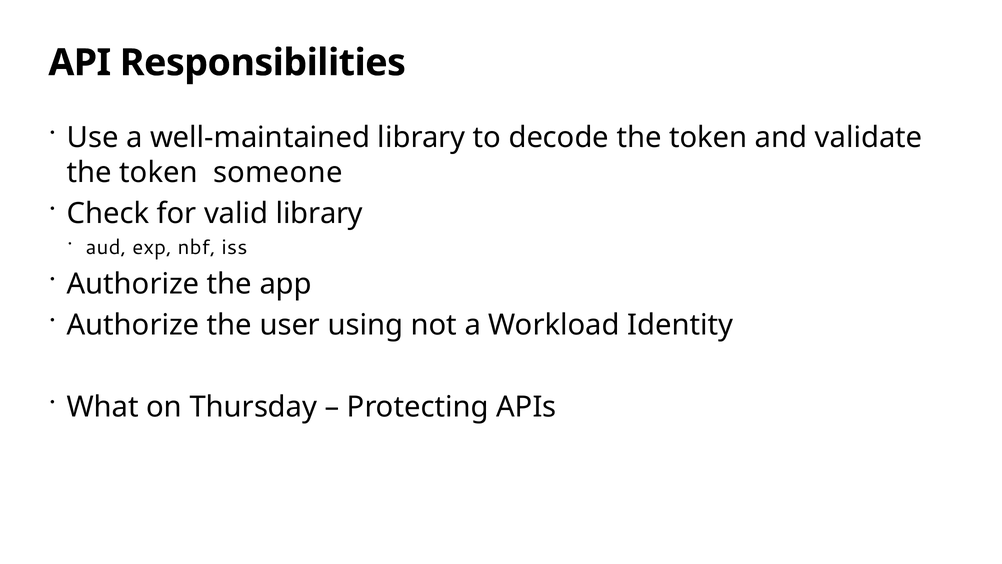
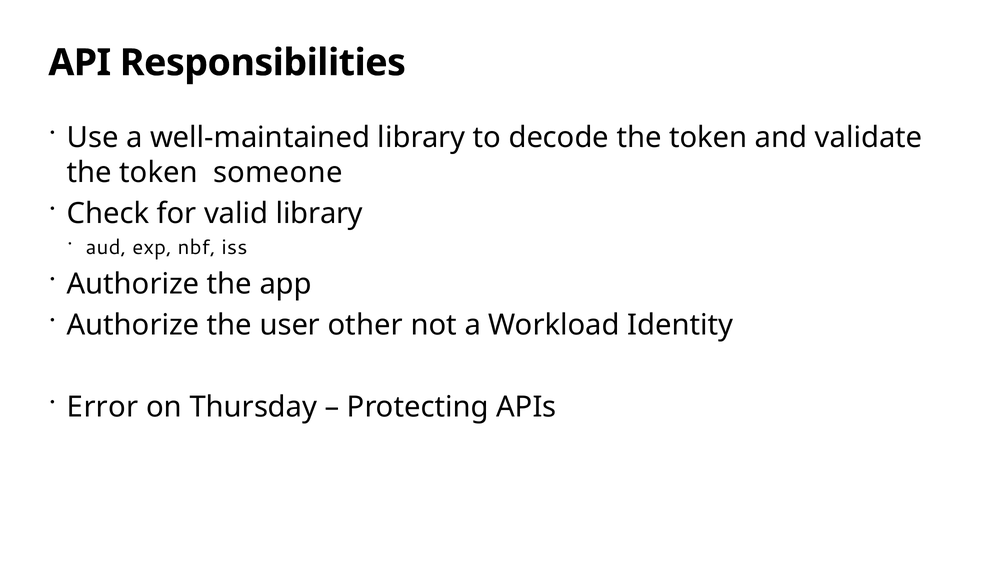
using: using -> other (365, 325)
What: What -> Error (103, 407)
